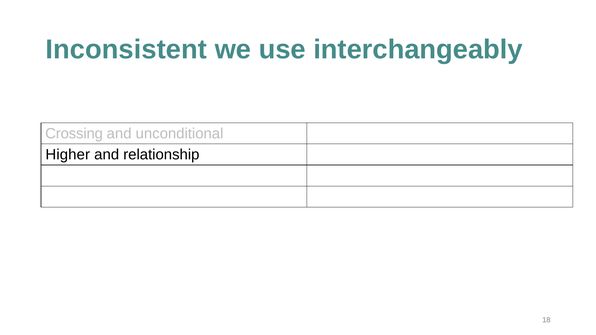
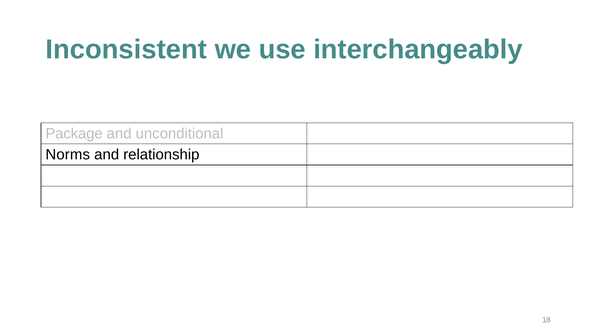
Crossing: Crossing -> Package (74, 134)
Higher: Higher -> Norms (68, 155)
